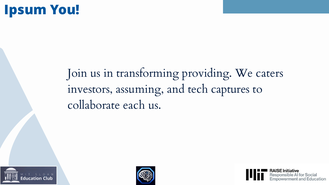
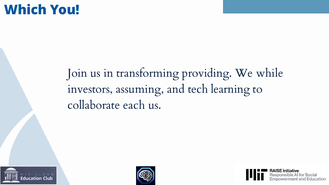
Ipsum: Ipsum -> Which (26, 10)
caters: caters -> while (270, 73)
captures: captures -> learning (230, 89)
